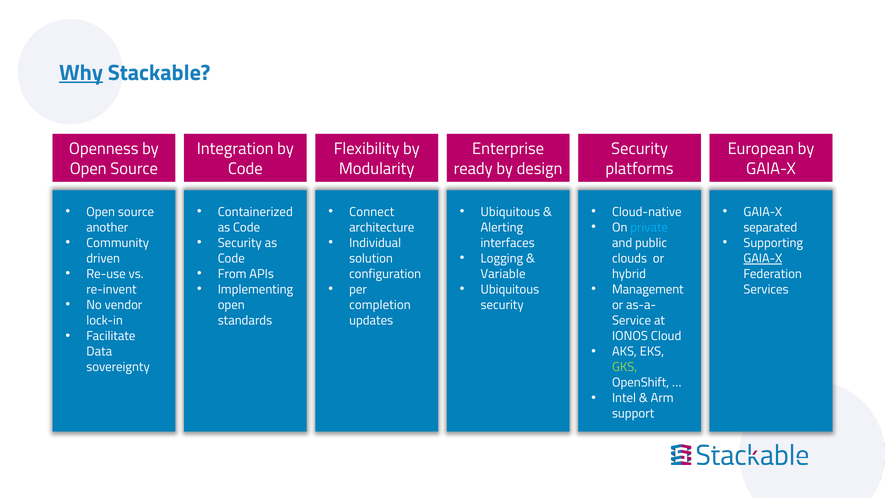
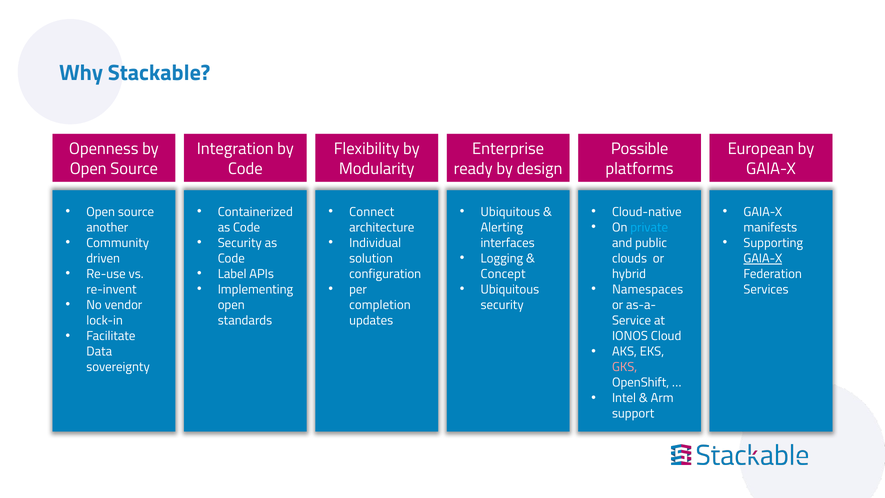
Why underline: present -> none (81, 73)
Security: Security -> Possible (640, 149)
separated: separated -> manifests (770, 227)
From: From -> Label (232, 274)
Variable: Variable -> Concept (503, 274)
Management: Management -> Namespaces (648, 289)
GKS colour: light green -> pink (625, 367)
